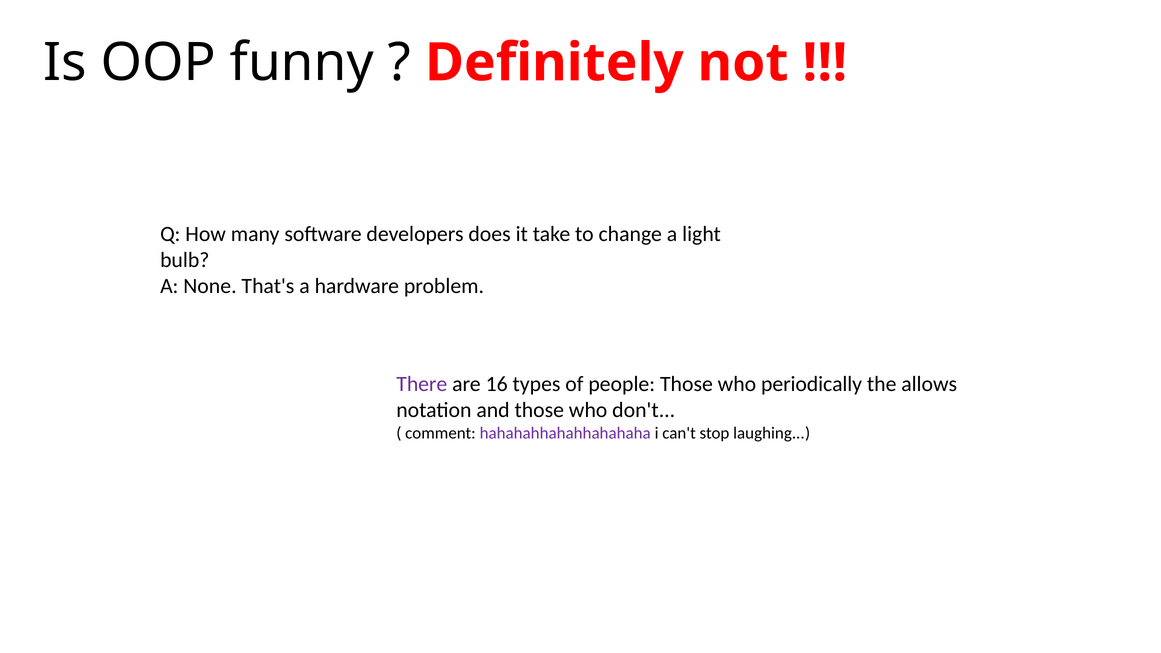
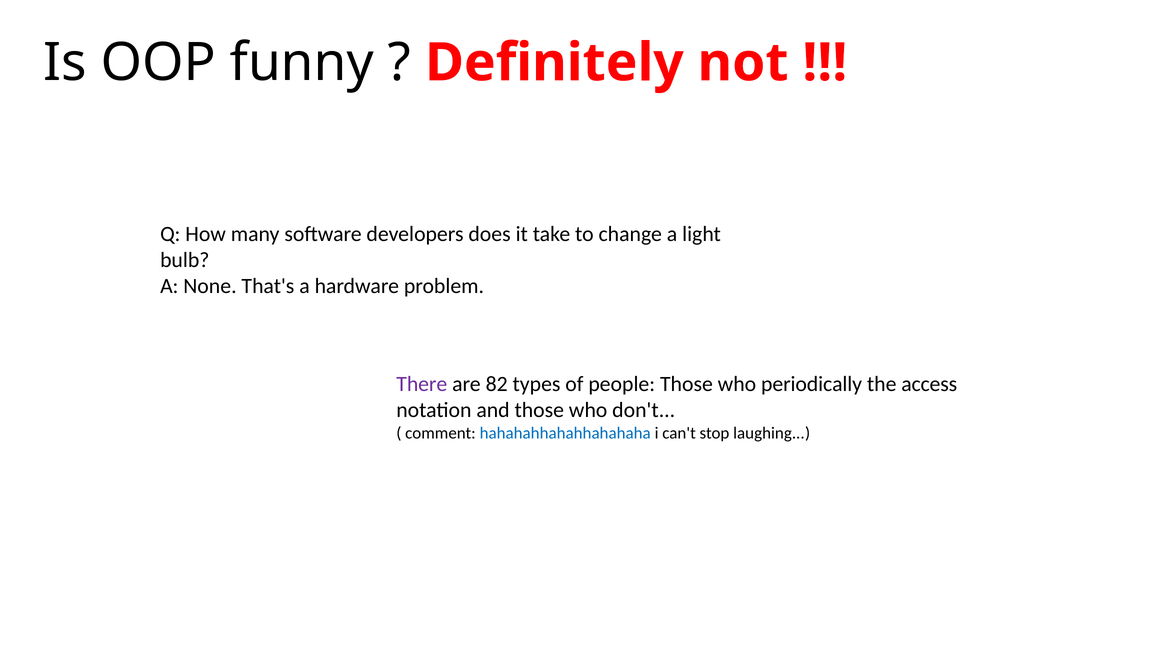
16: 16 -> 82 (497, 384)
allows: allows -> access (929, 384)
hahahahhahahhahahaha colour: purple -> blue (565, 433)
